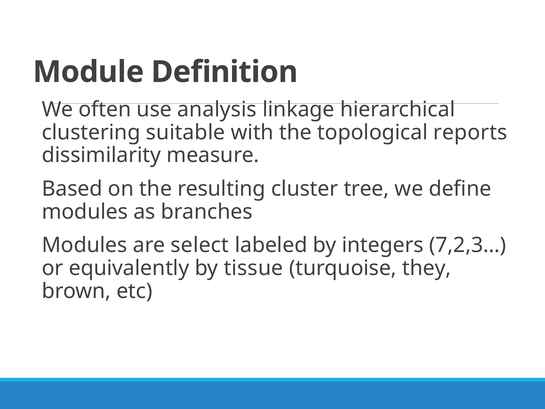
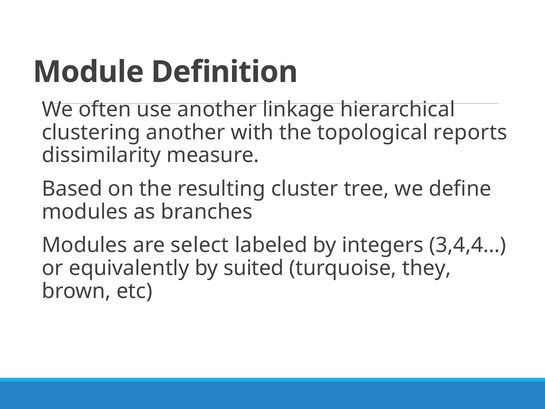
use analysis: analysis -> another (217, 109)
clustering suitable: suitable -> another (186, 132)
7,2,3…: 7,2,3… -> 3,4,4… (468, 245)
tissue: tissue -> suited (254, 268)
